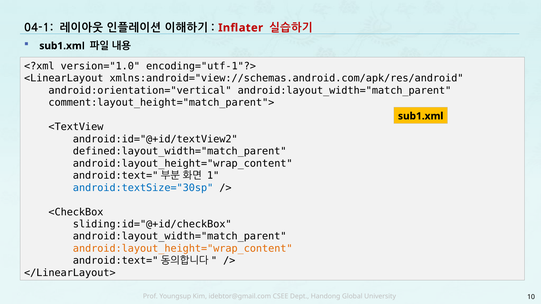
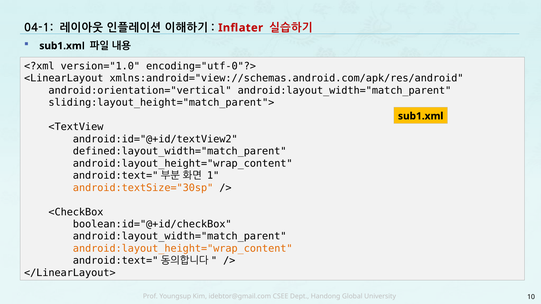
encoding="utf-1"?>: encoding="utf-1"?> -> encoding="utf-0"?> (201, 66)
comment:layout_height="match_parent">: comment:layout_height="match_parent"> -> sliding:layout_height="match_parent"> (161, 103)
android:textSize="30sp colour: blue -> orange (143, 188)
sliding:id="@+id/checkBox: sliding:id="@+id/checkBox -> boolean:id="@+id/checkBox (152, 224)
